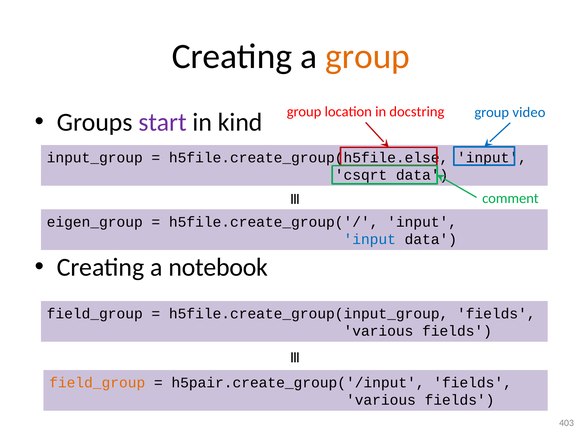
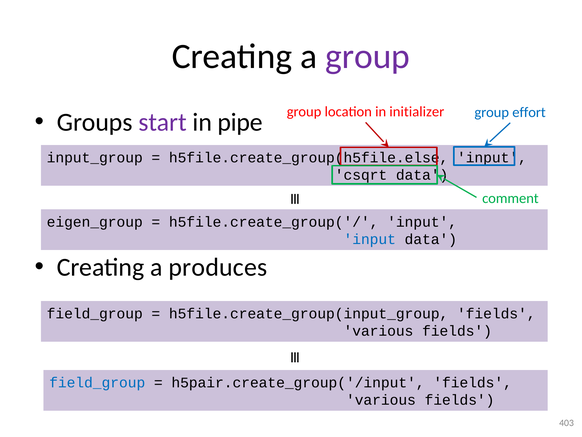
group colour: orange -> purple (368, 56)
docstring: docstring -> initializer (417, 112)
video: video -> effort (529, 112)
kind: kind -> pipe (240, 122)
notebook: notebook -> produces (218, 267)
field_group colour: orange -> blue (97, 382)
